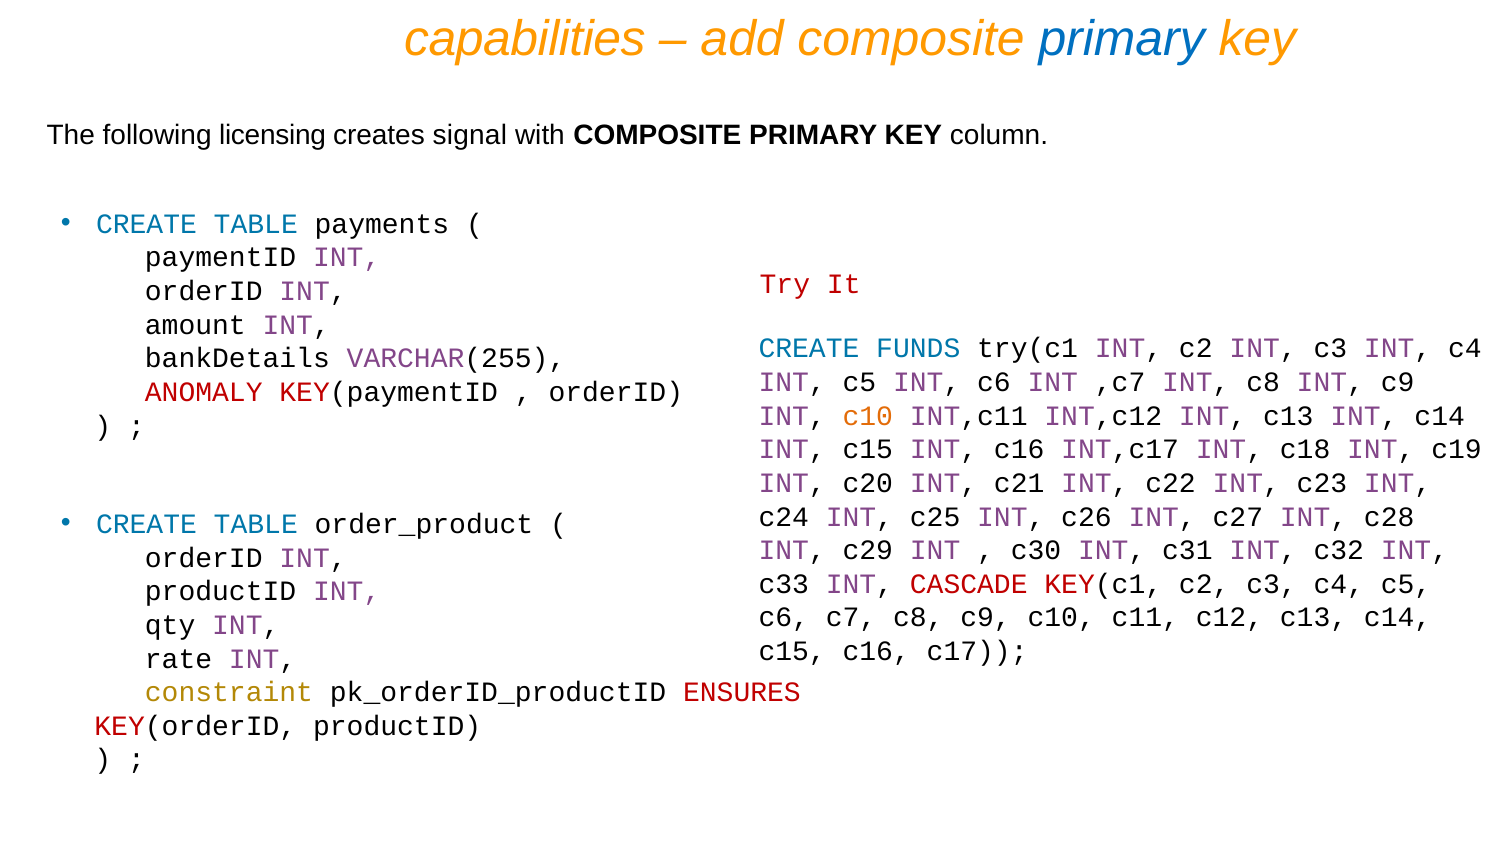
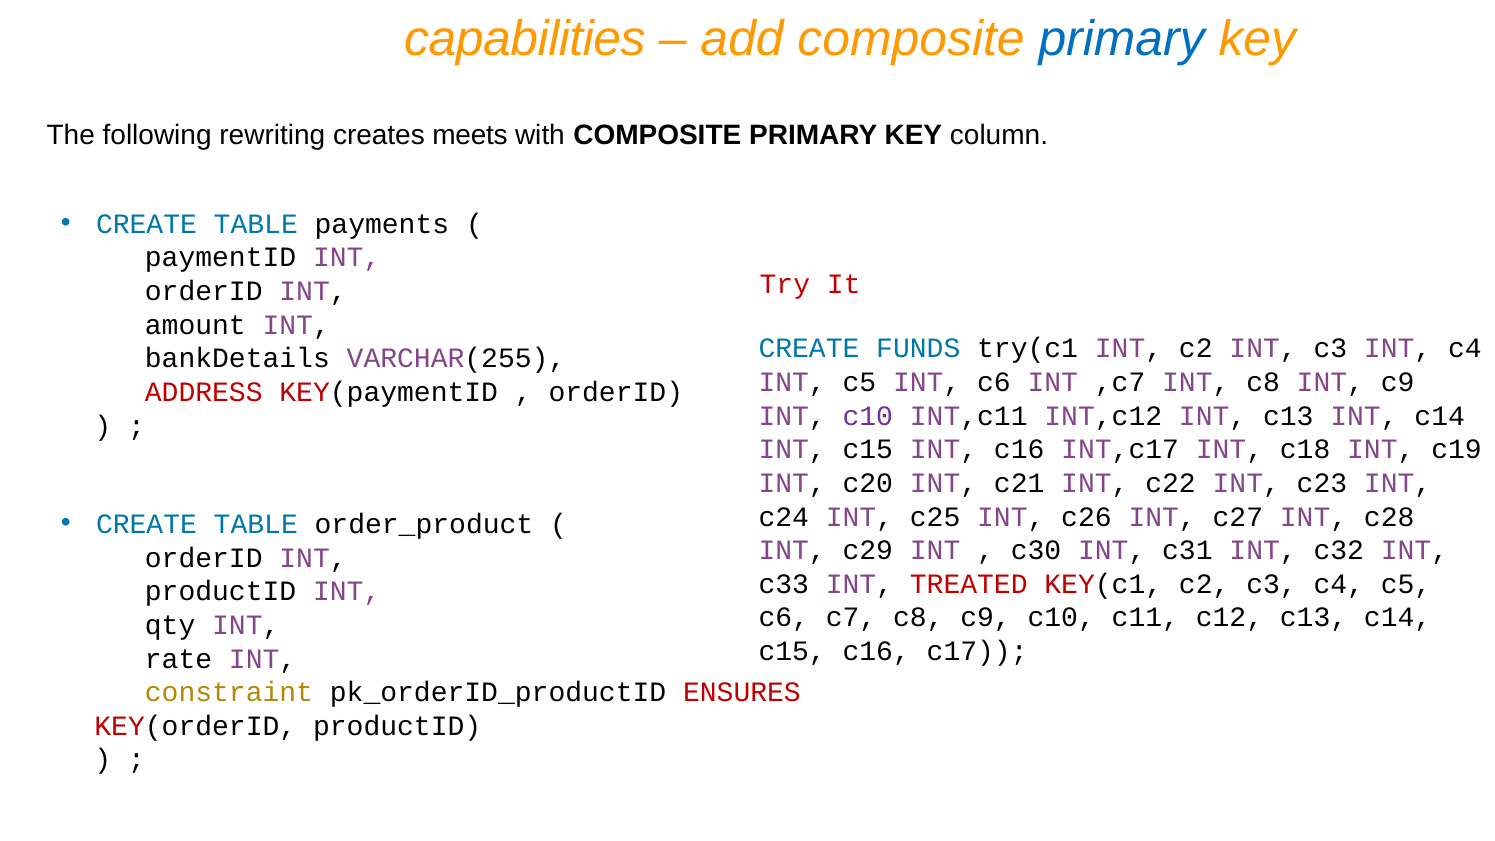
licensing: licensing -> rewriting (272, 136)
signal: signal -> meets (470, 136)
ANOMALY: ANOMALY -> ADDRESS (204, 392)
c10 colour: orange -> purple (868, 416)
CASCADE: CASCADE -> TREATED (969, 584)
